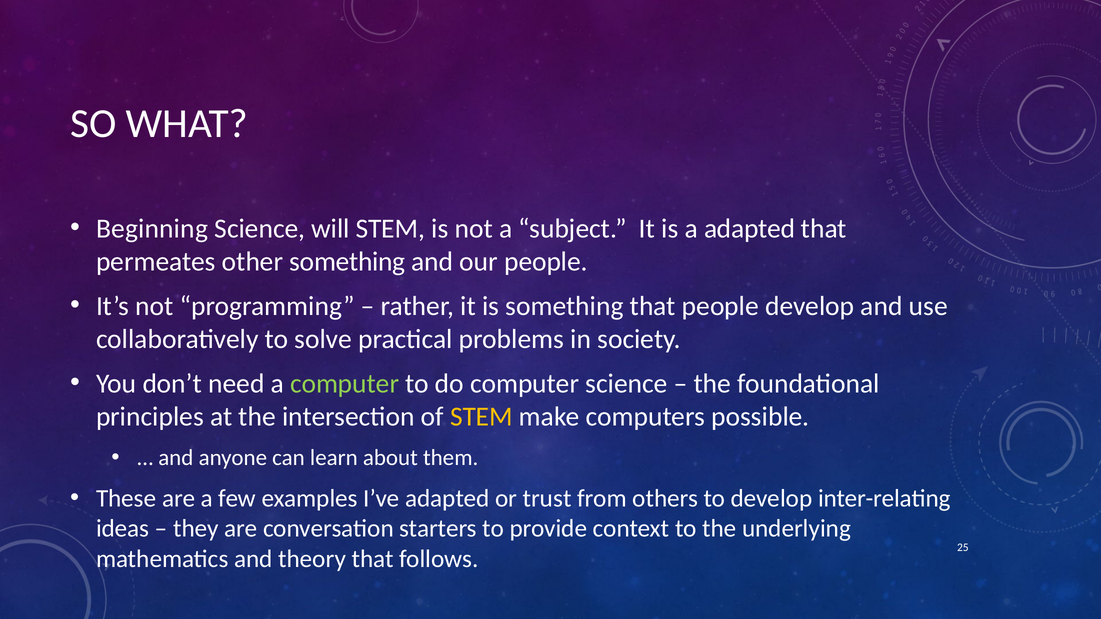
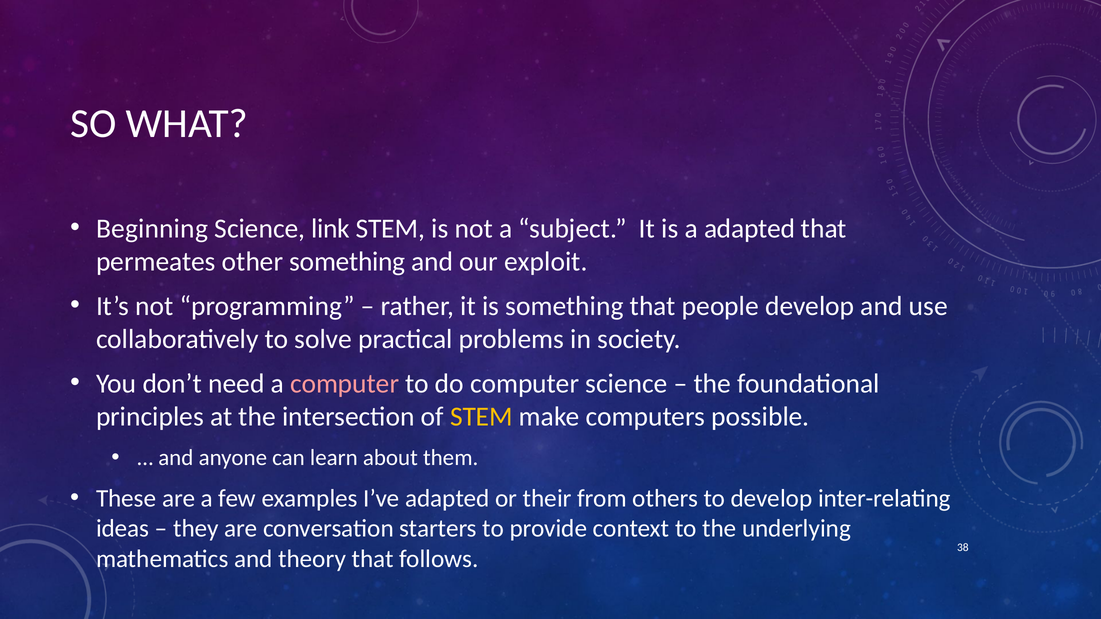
will: will -> link (331, 229)
our people: people -> exploit (546, 262)
computer colour: light green -> pink (345, 384)
trust: trust -> their (547, 499)
25: 25 -> 38 (963, 548)
